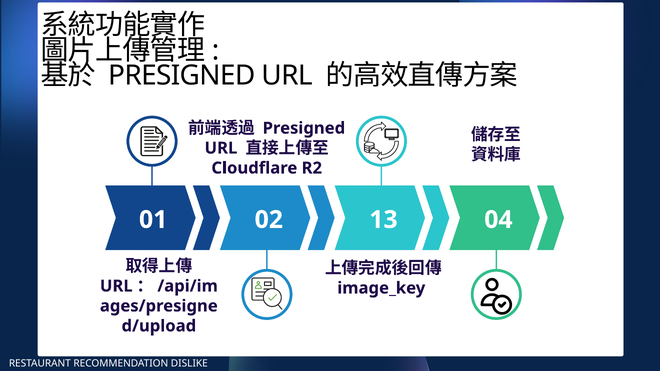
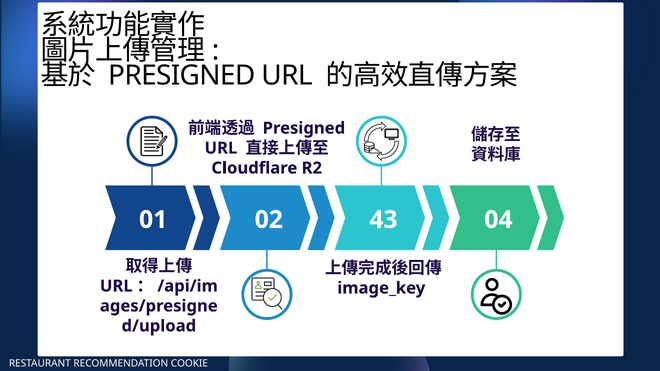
13: 13 -> 43 (384, 220)
DISLIKE: DISLIKE -> COOKIE (189, 364)
